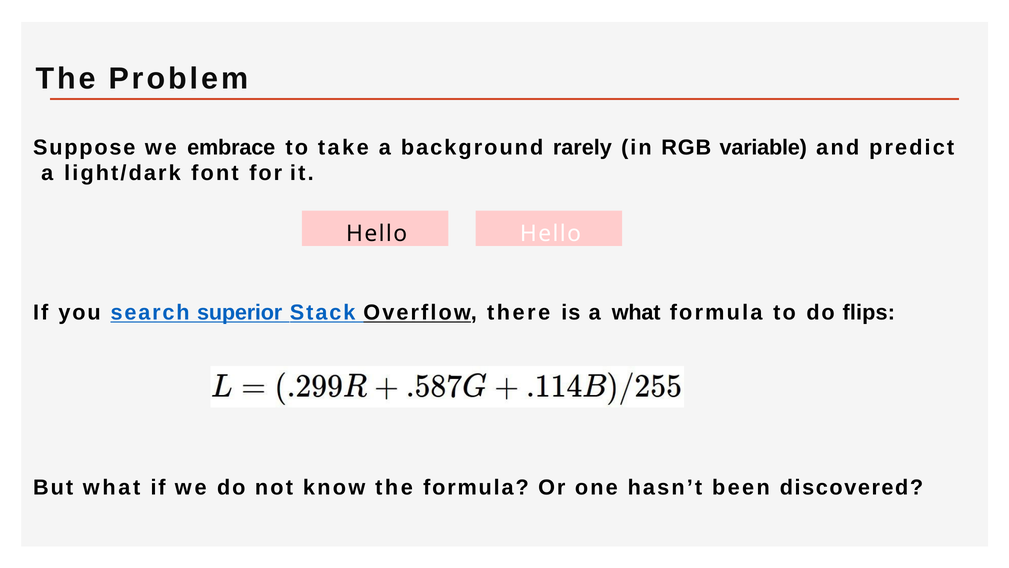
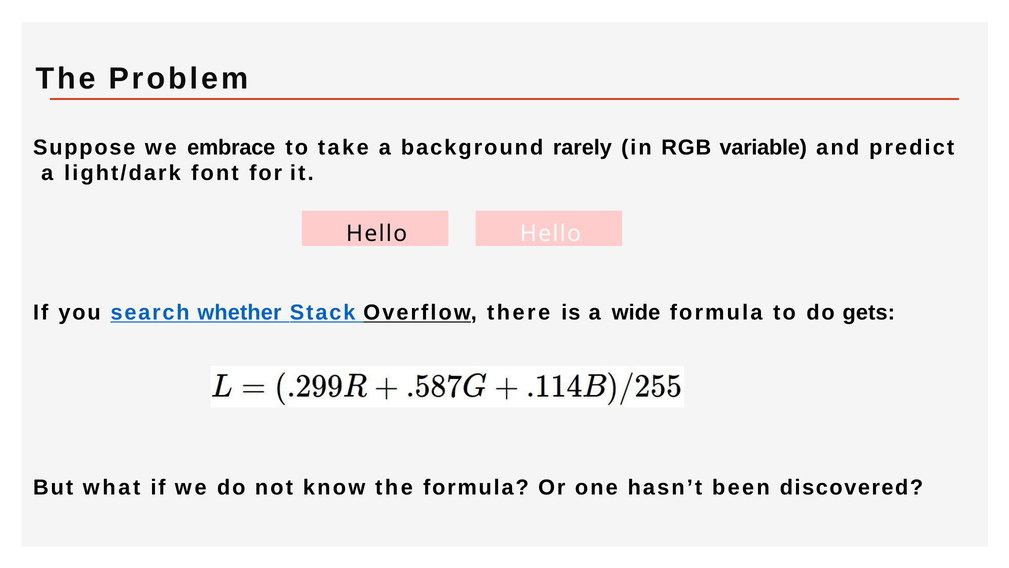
superior: superior -> whether (239, 312)
a what: what -> wide (636, 312)
flips: flips -> gets (869, 312)
